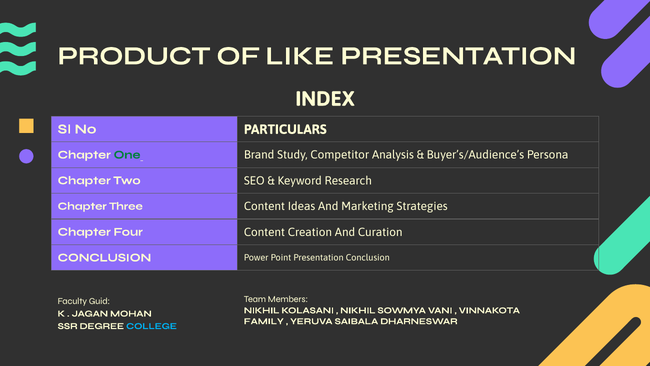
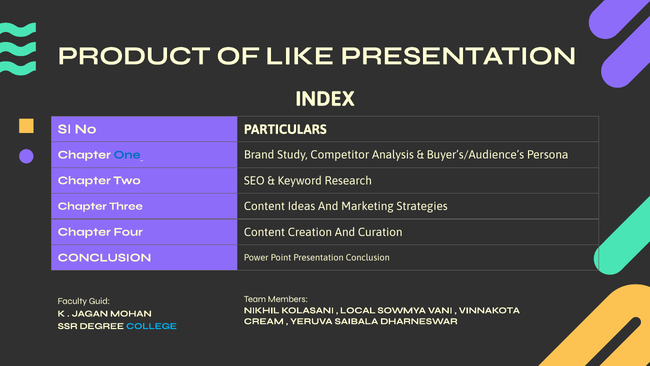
One colour: green -> blue (127, 154)
NIKHIL: NIKHIL -> LOCAL (358, 310)
FAMILY: FAMILY -> CREAM (264, 321)
